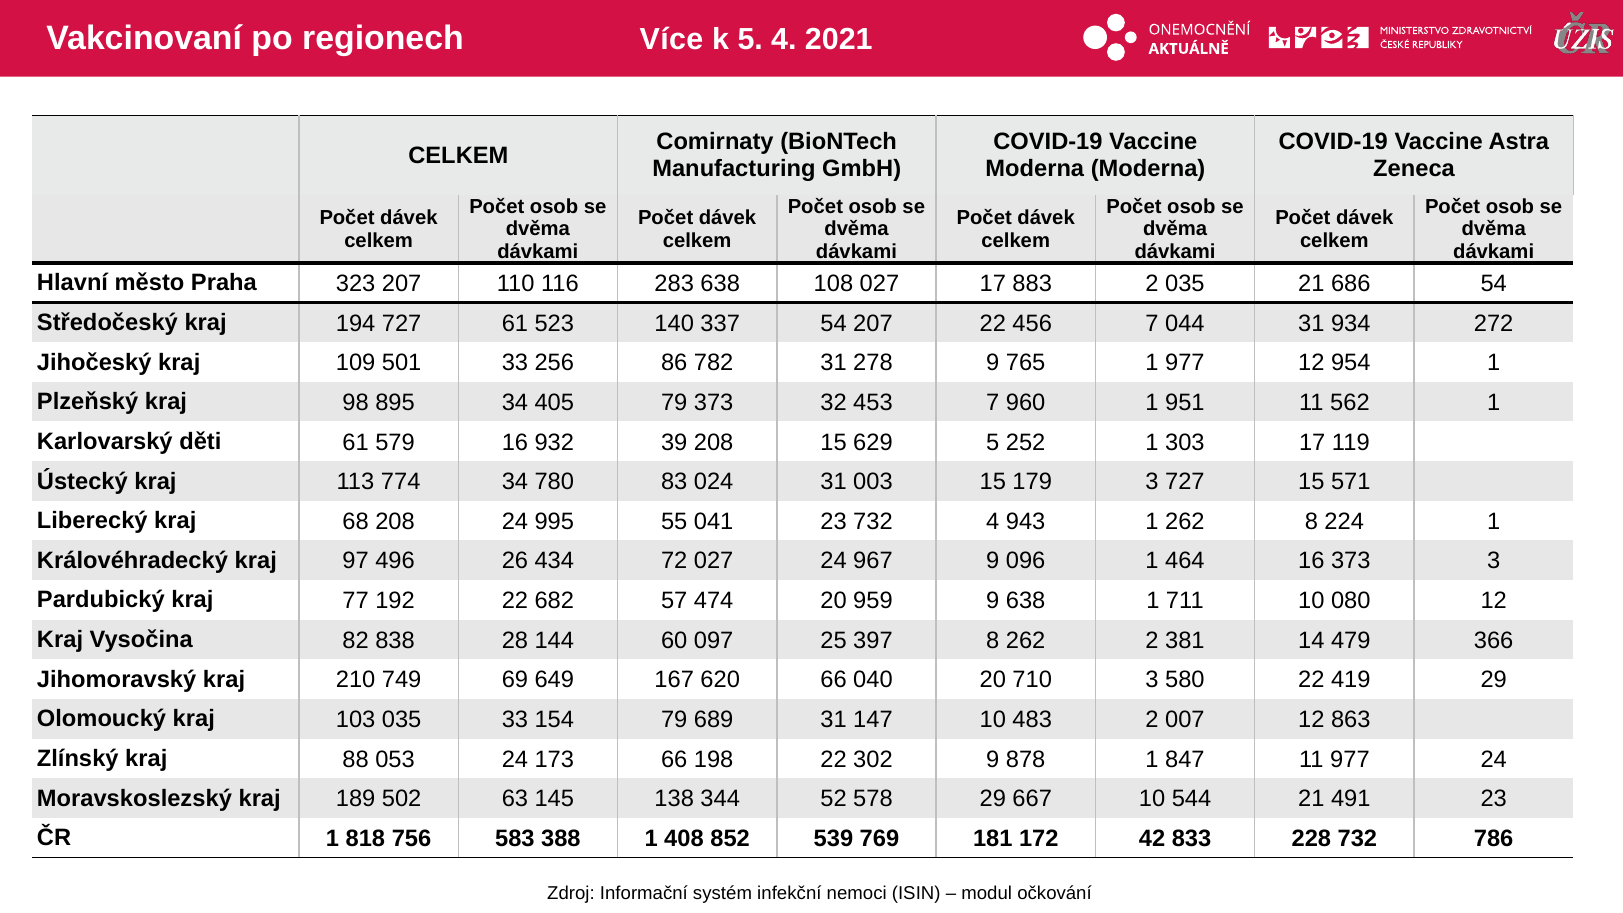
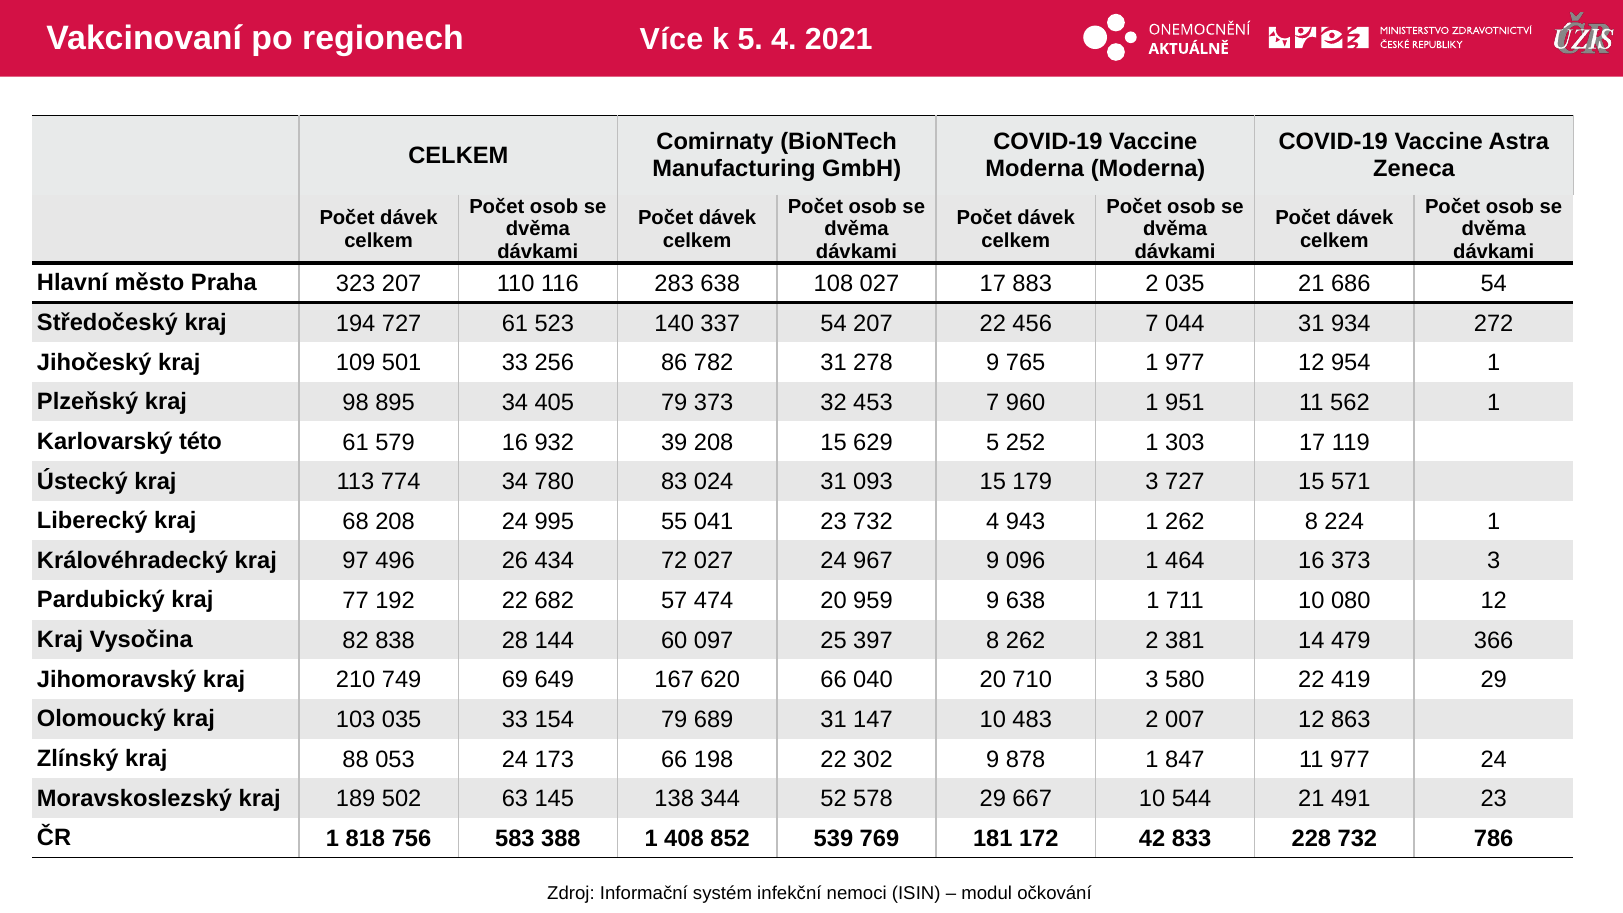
děti: děti -> této (200, 442)
003: 003 -> 093 (873, 482)
